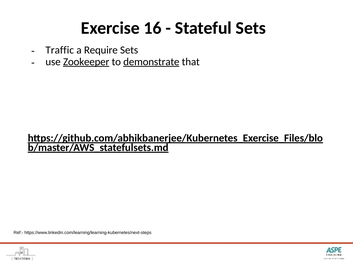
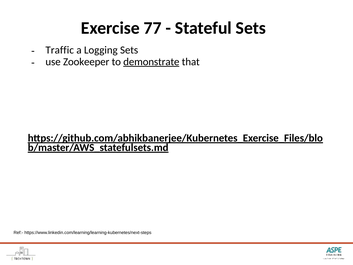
16: 16 -> 77 (153, 28)
Require: Require -> Logging (101, 50)
Zookeeper underline: present -> none (86, 62)
